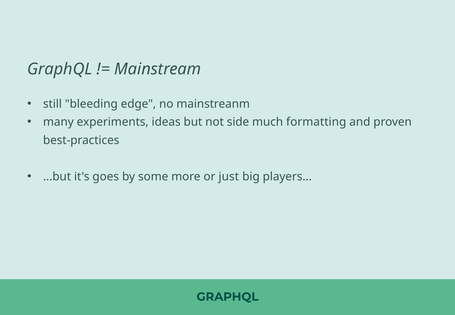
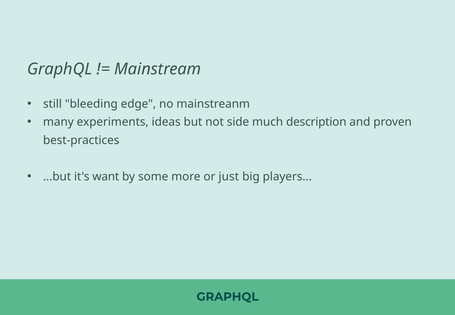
formatting: formatting -> description (316, 122)
goes: goes -> want (106, 177)
